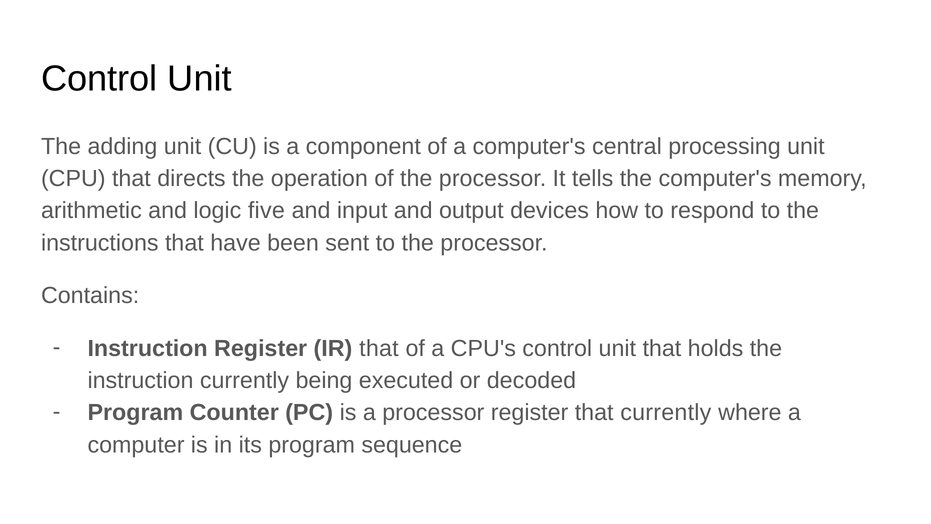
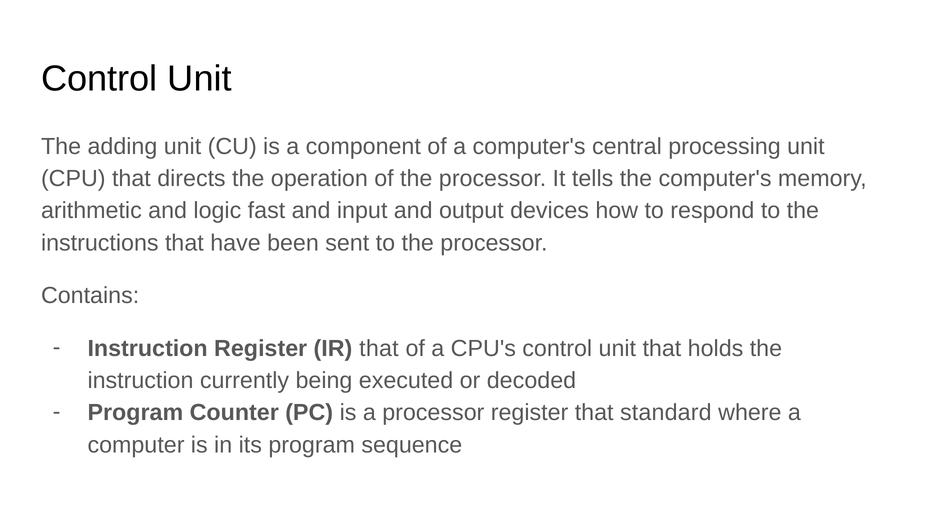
five: five -> fast (266, 211)
that currently: currently -> standard (666, 413)
